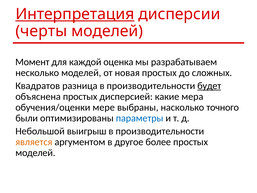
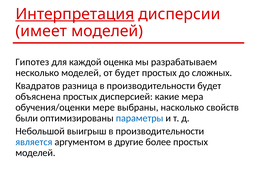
черты: черты -> имеет (41, 31)
Момент: Момент -> Гипотез (32, 62)
от новая: новая -> будет (127, 73)
будет underline: present -> none (209, 86)
точного: точного -> свойств (223, 107)
является colour: orange -> blue (34, 142)
другое: другое -> другие (129, 142)
